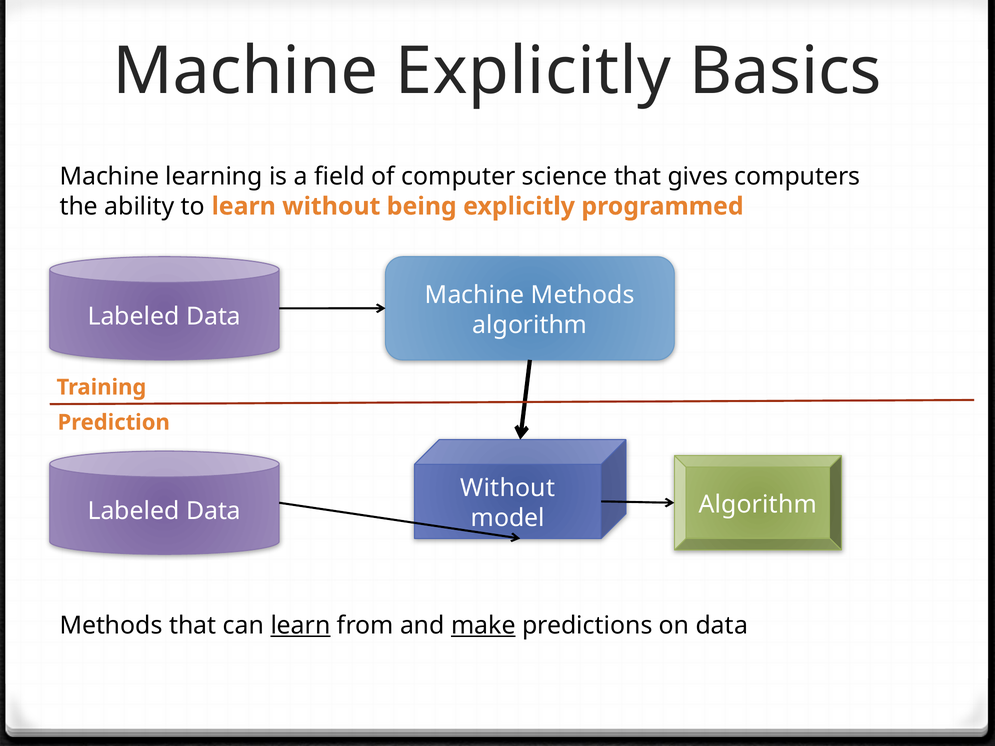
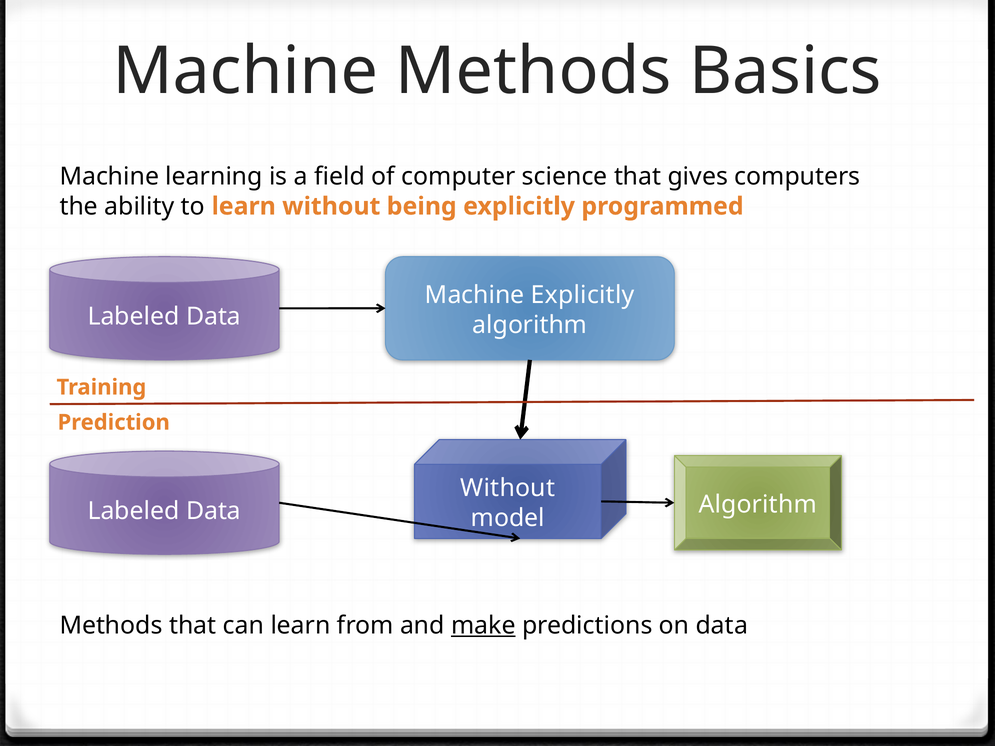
Machine Explicitly: Explicitly -> Methods (533, 71)
Machine Methods: Methods -> Explicitly (583, 295)
learn underline: present -> none (300, 626)
